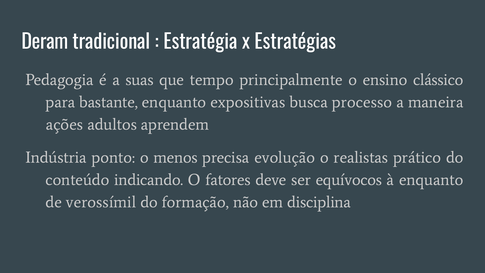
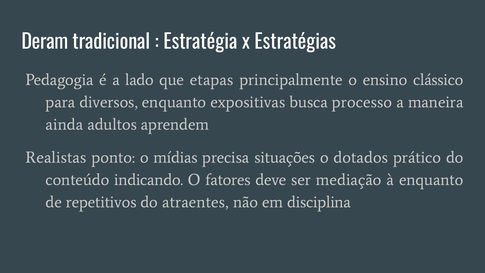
suas: suas -> lado (139, 80)
tempo: tempo -> etapas (212, 80)
bastante: bastante -> diversos (109, 102)
ações: ações -> ainda (64, 124)
Indústria: Indústria -> Realistas (56, 157)
menos: menos -> mídias (176, 157)
evolução: evolução -> situações (285, 157)
realistas: realistas -> dotados (361, 157)
equívocos: equívocos -> mediação (349, 180)
verossímil: verossímil -> repetitivos (101, 202)
formação: formação -> atraentes (195, 202)
